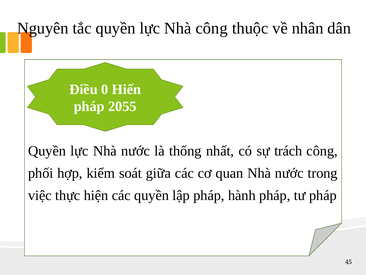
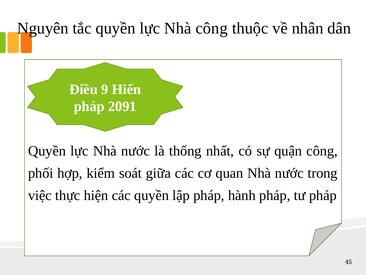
0: 0 -> 9 (105, 89)
2055: 2055 -> 2091 (122, 106)
trách: trách -> quận (288, 151)
